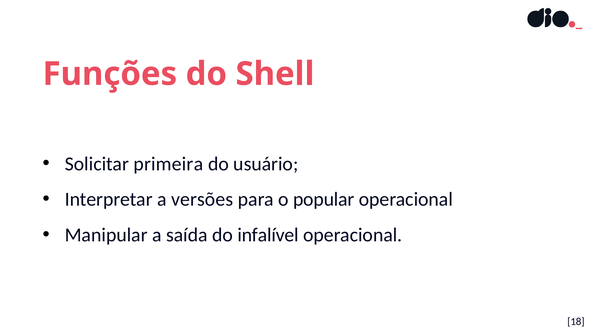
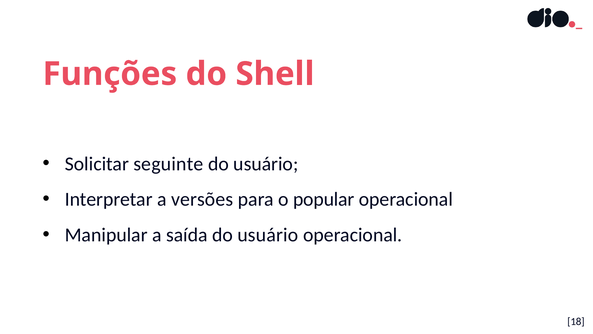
primeira: primeira -> seguinte (168, 164)
saída do infalível: infalível -> usuário (268, 235)
